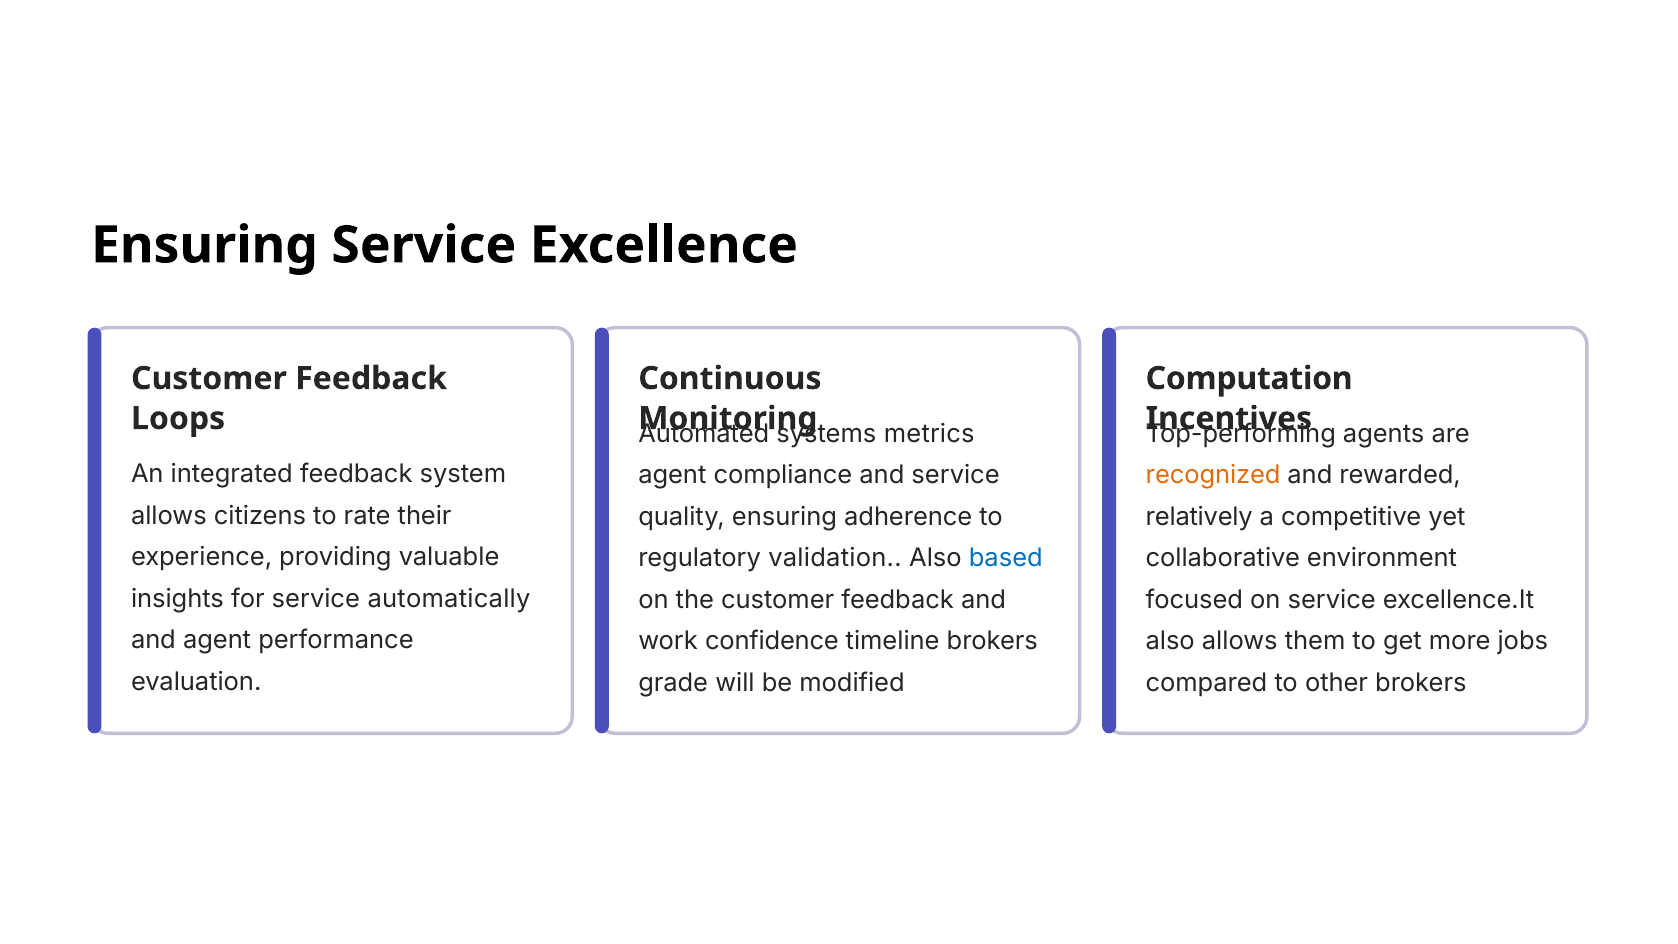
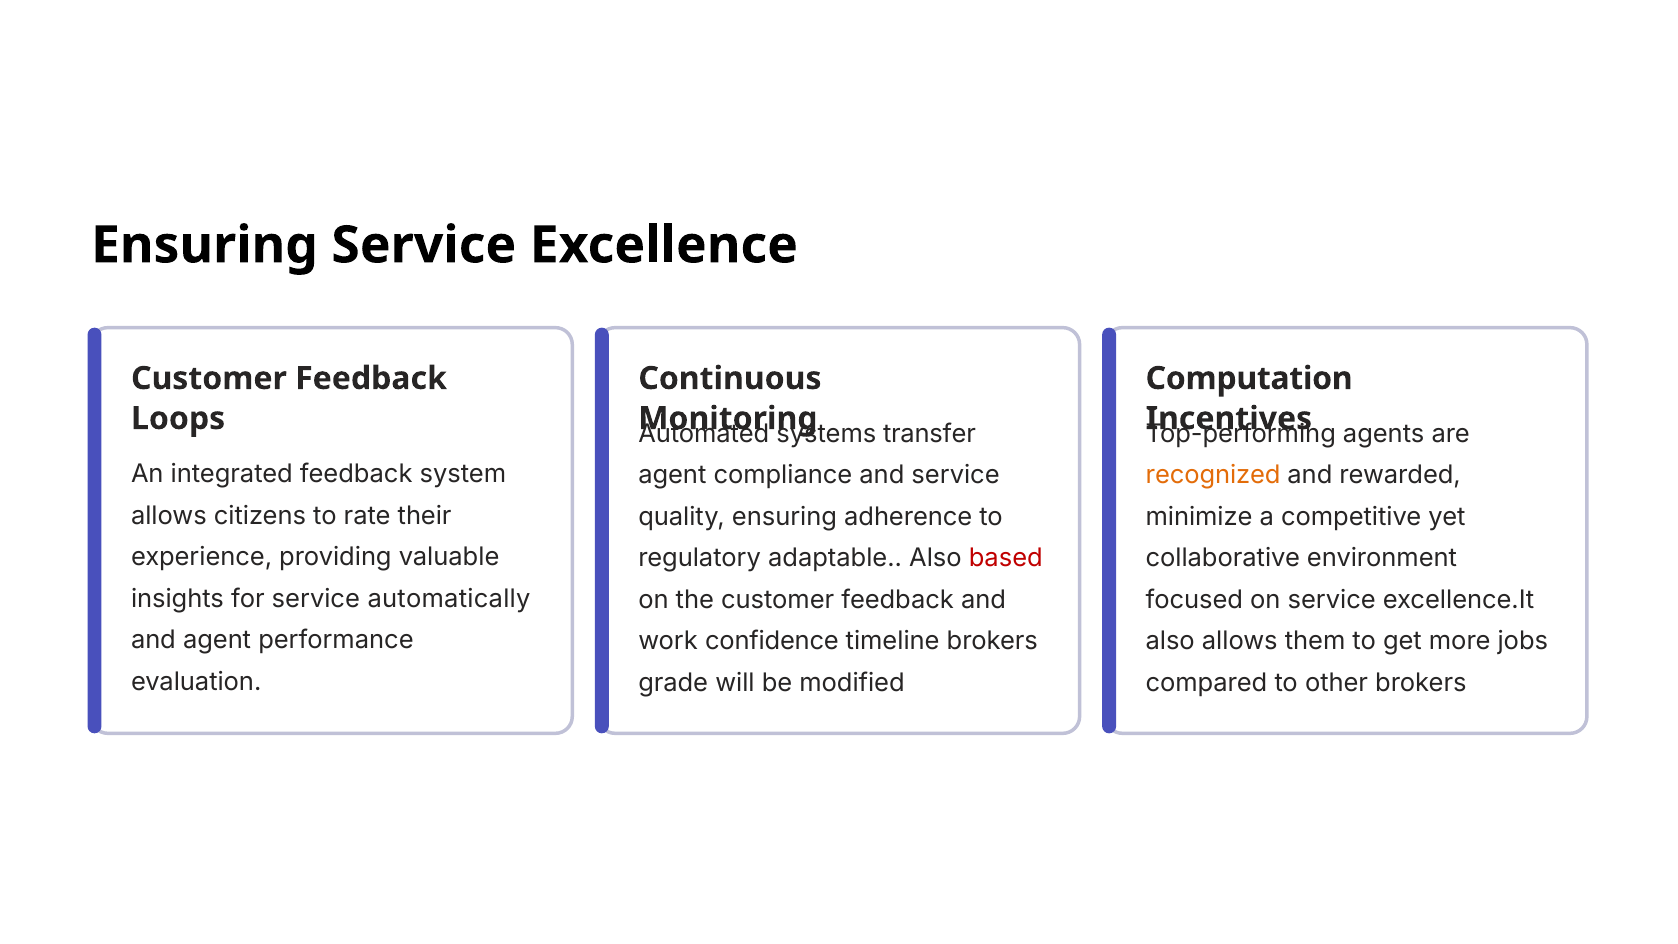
metrics: metrics -> transfer (929, 434)
relatively: relatively -> minimize (1199, 517)
validation: validation -> adaptable (835, 558)
based colour: blue -> red (1006, 558)
